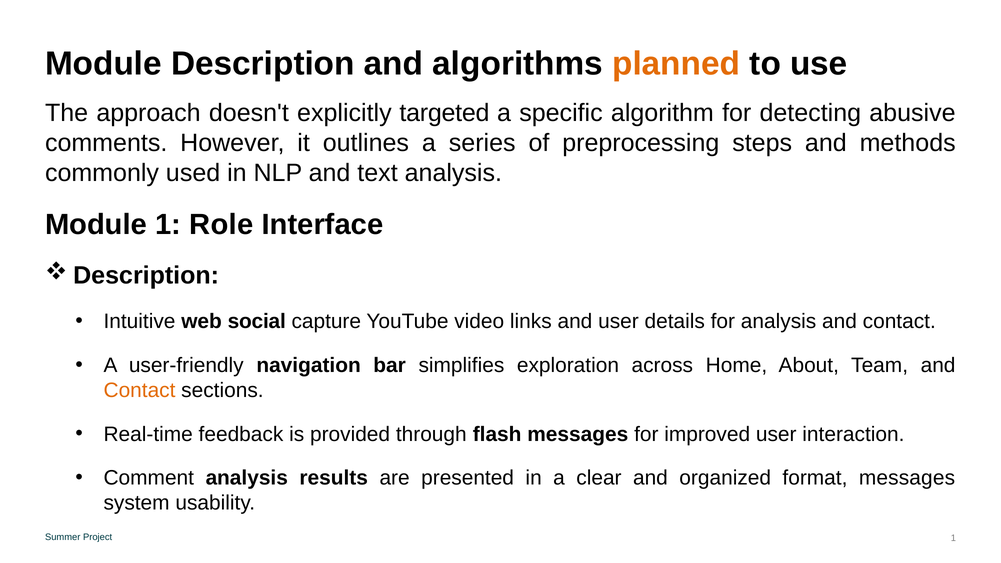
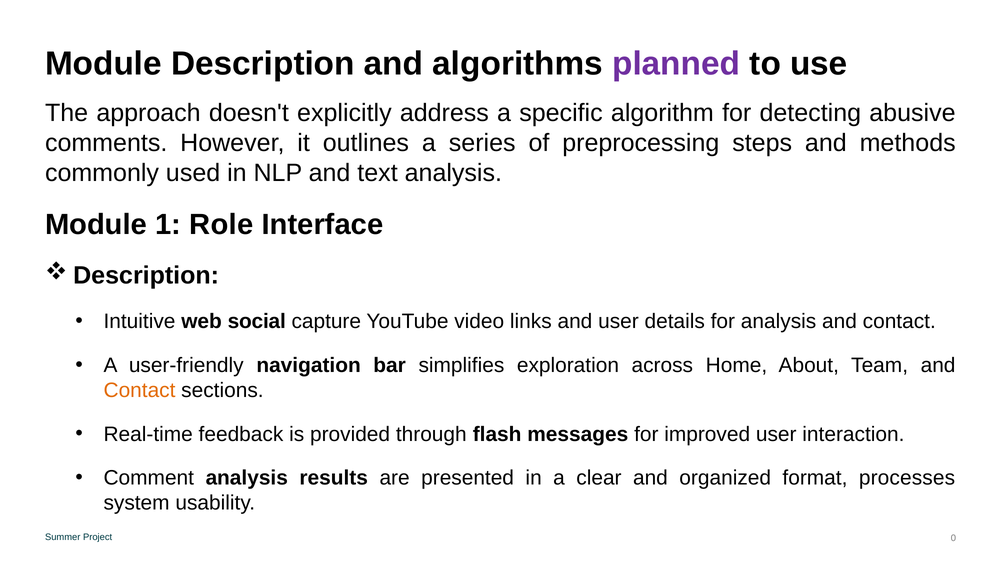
planned colour: orange -> purple (676, 64)
targeted: targeted -> address (444, 113)
format messages: messages -> processes (907, 478)
1: 1 -> 0 (953, 538)
